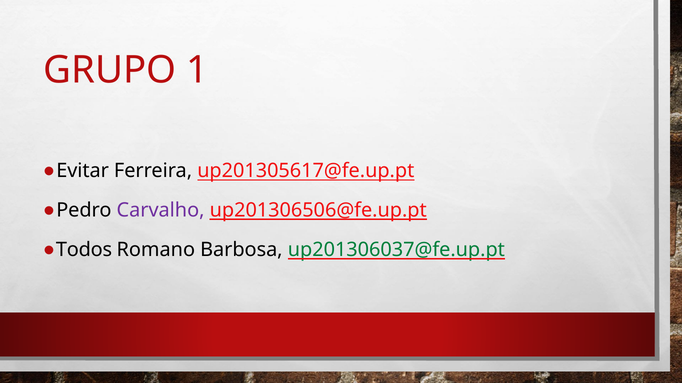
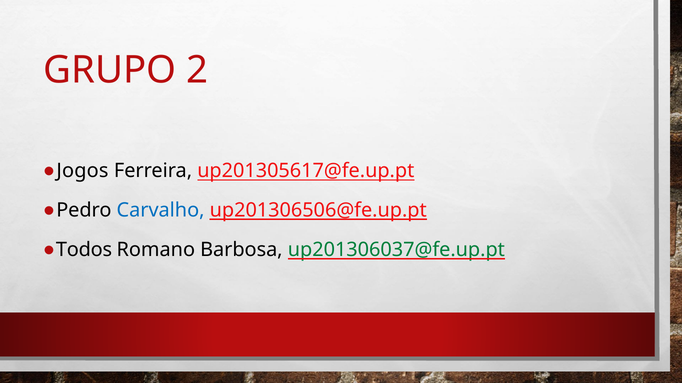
1: 1 -> 2 (197, 70)
Evitar: Evitar -> Jogos (82, 171)
Carvalho colour: purple -> blue (161, 210)
